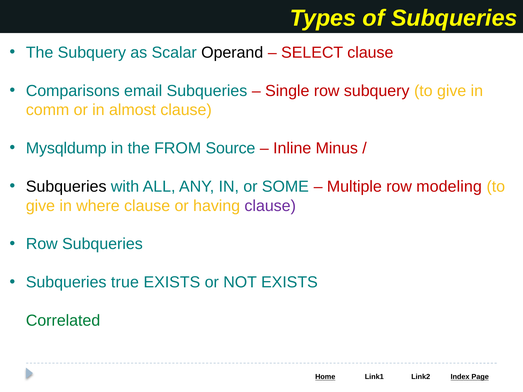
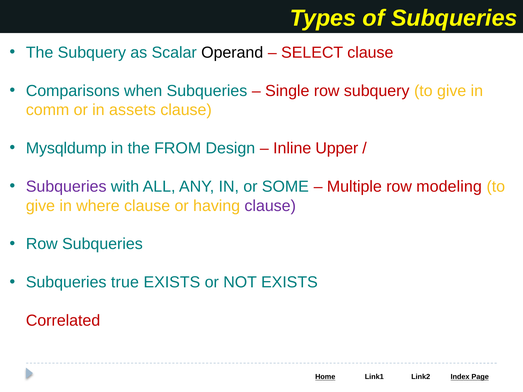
email: email -> when (143, 91)
almost: almost -> assets (132, 110)
Source: Source -> Design (230, 148)
Minus: Minus -> Upper (337, 148)
Subqueries colour: black -> purple (66, 187)
Correlated colour: green -> red (63, 321)
